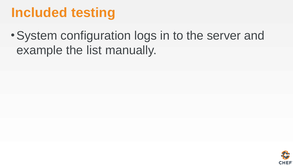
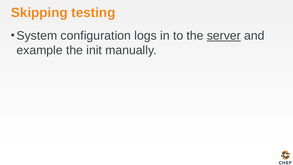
Included: Included -> Skipping (39, 13)
server underline: none -> present (224, 36)
list: list -> init (94, 50)
